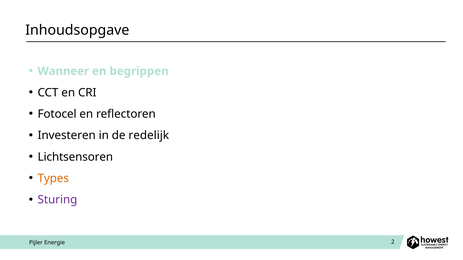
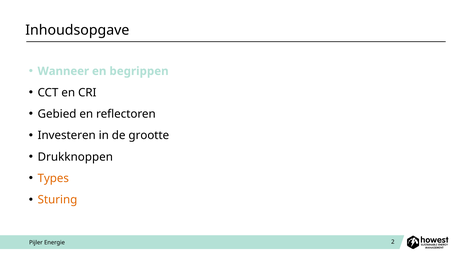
Fotocel: Fotocel -> Gebied (57, 114)
redelijk: redelijk -> grootte (149, 136)
Lichtsensoren: Lichtsensoren -> Drukknoppen (75, 157)
Sturing colour: purple -> orange (57, 200)
